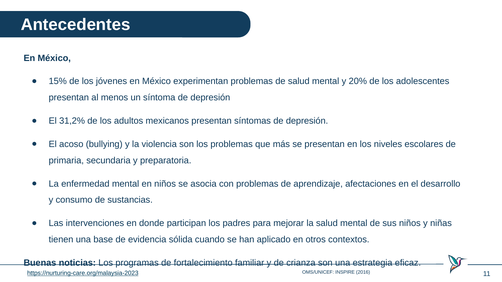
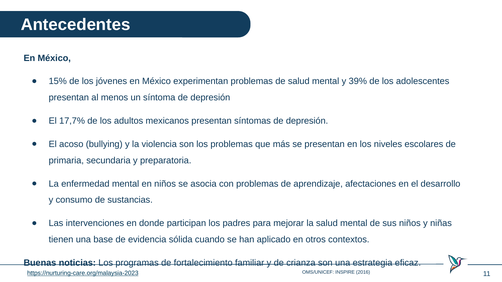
20%: 20% -> 39% (358, 81)
31,2%: 31,2% -> 17,7% (72, 121)
